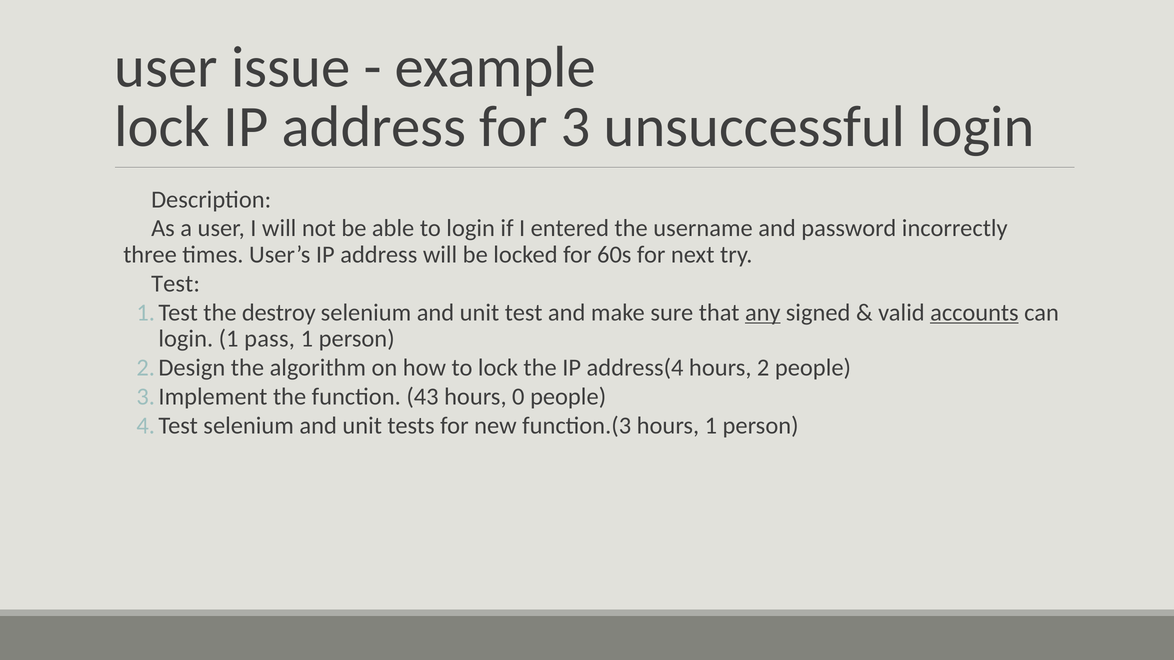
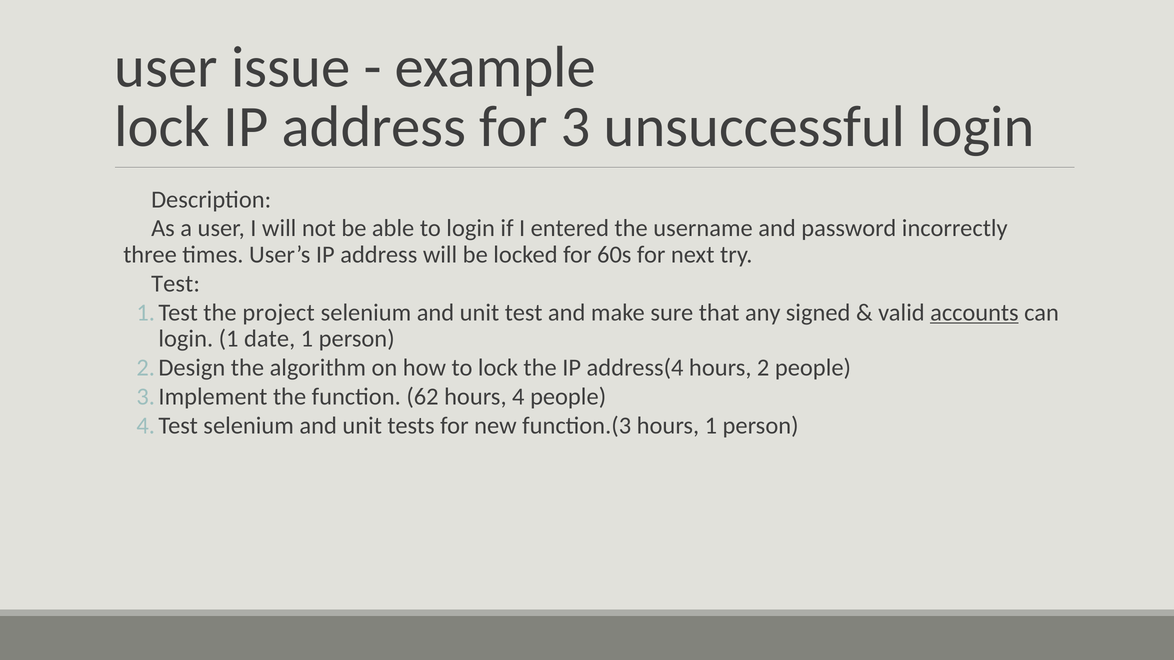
destroy: destroy -> project (279, 313)
any underline: present -> none (763, 313)
pass: pass -> date (270, 339)
43: 43 -> 62 (423, 397)
0: 0 -> 4 (518, 397)
